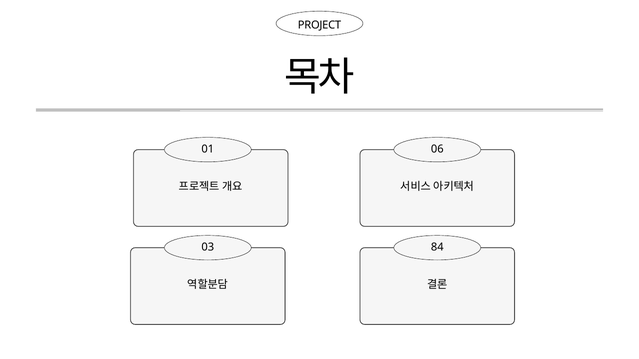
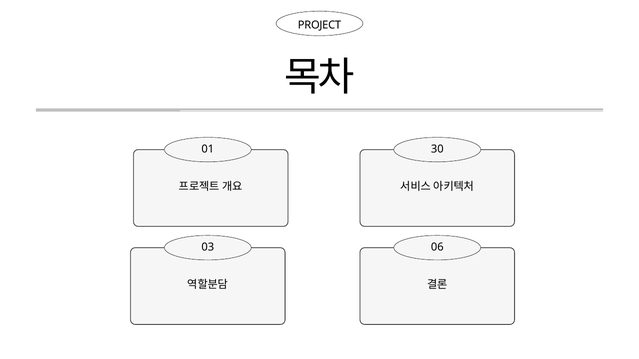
06: 06 -> 30 (437, 149)
84: 84 -> 06 (437, 247)
